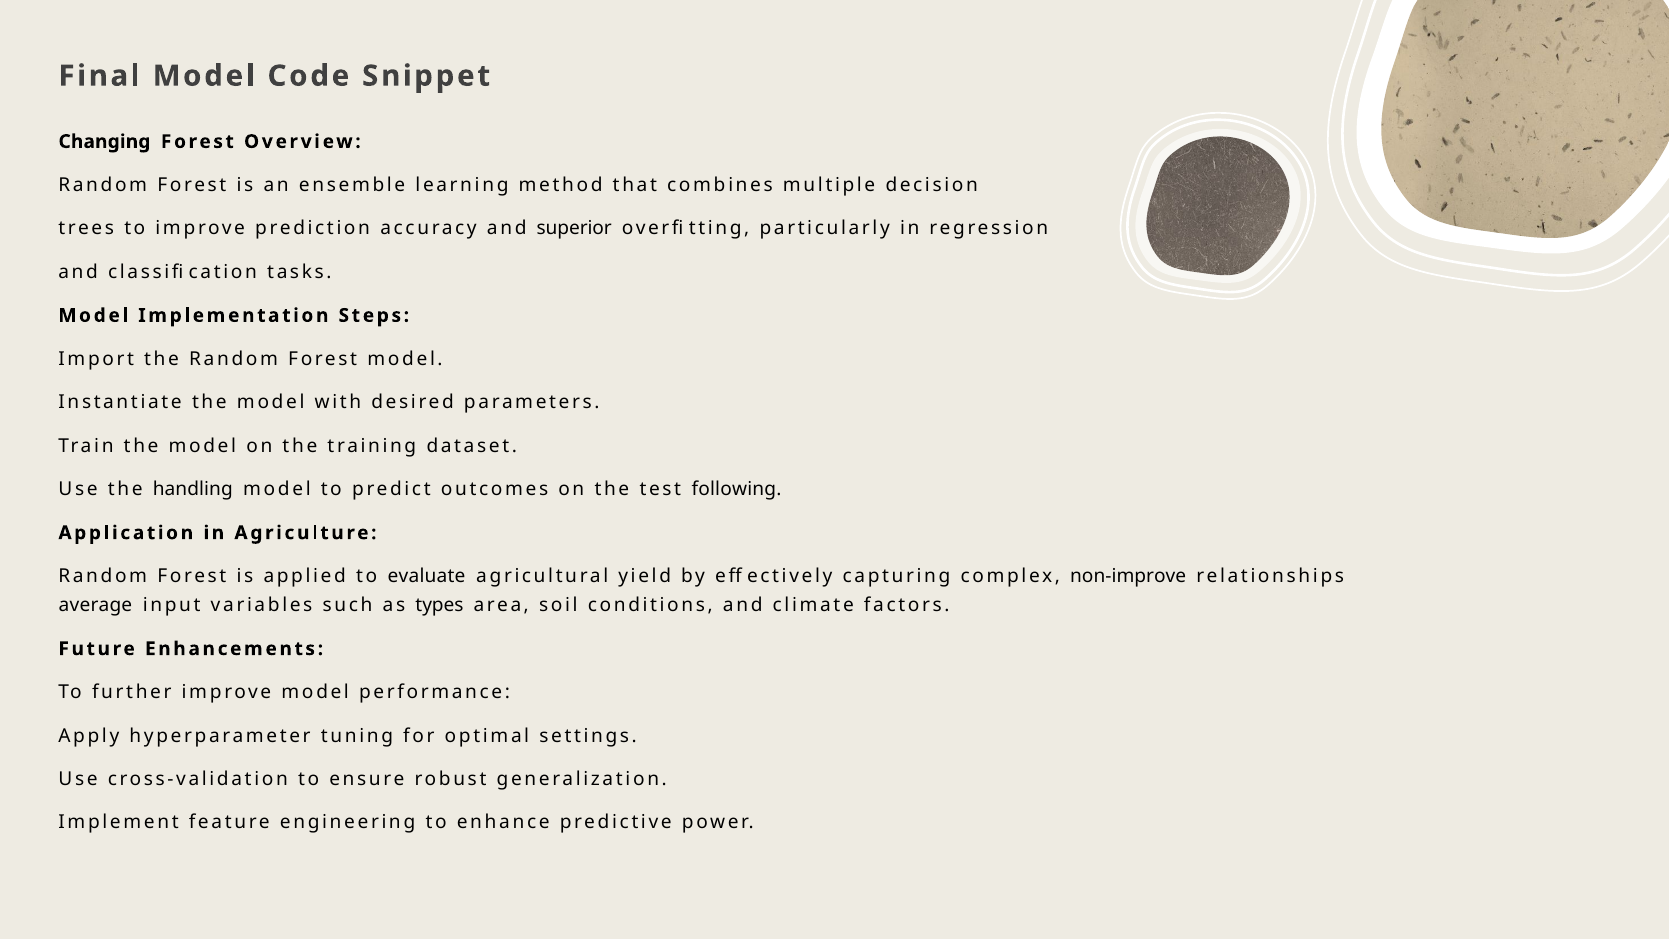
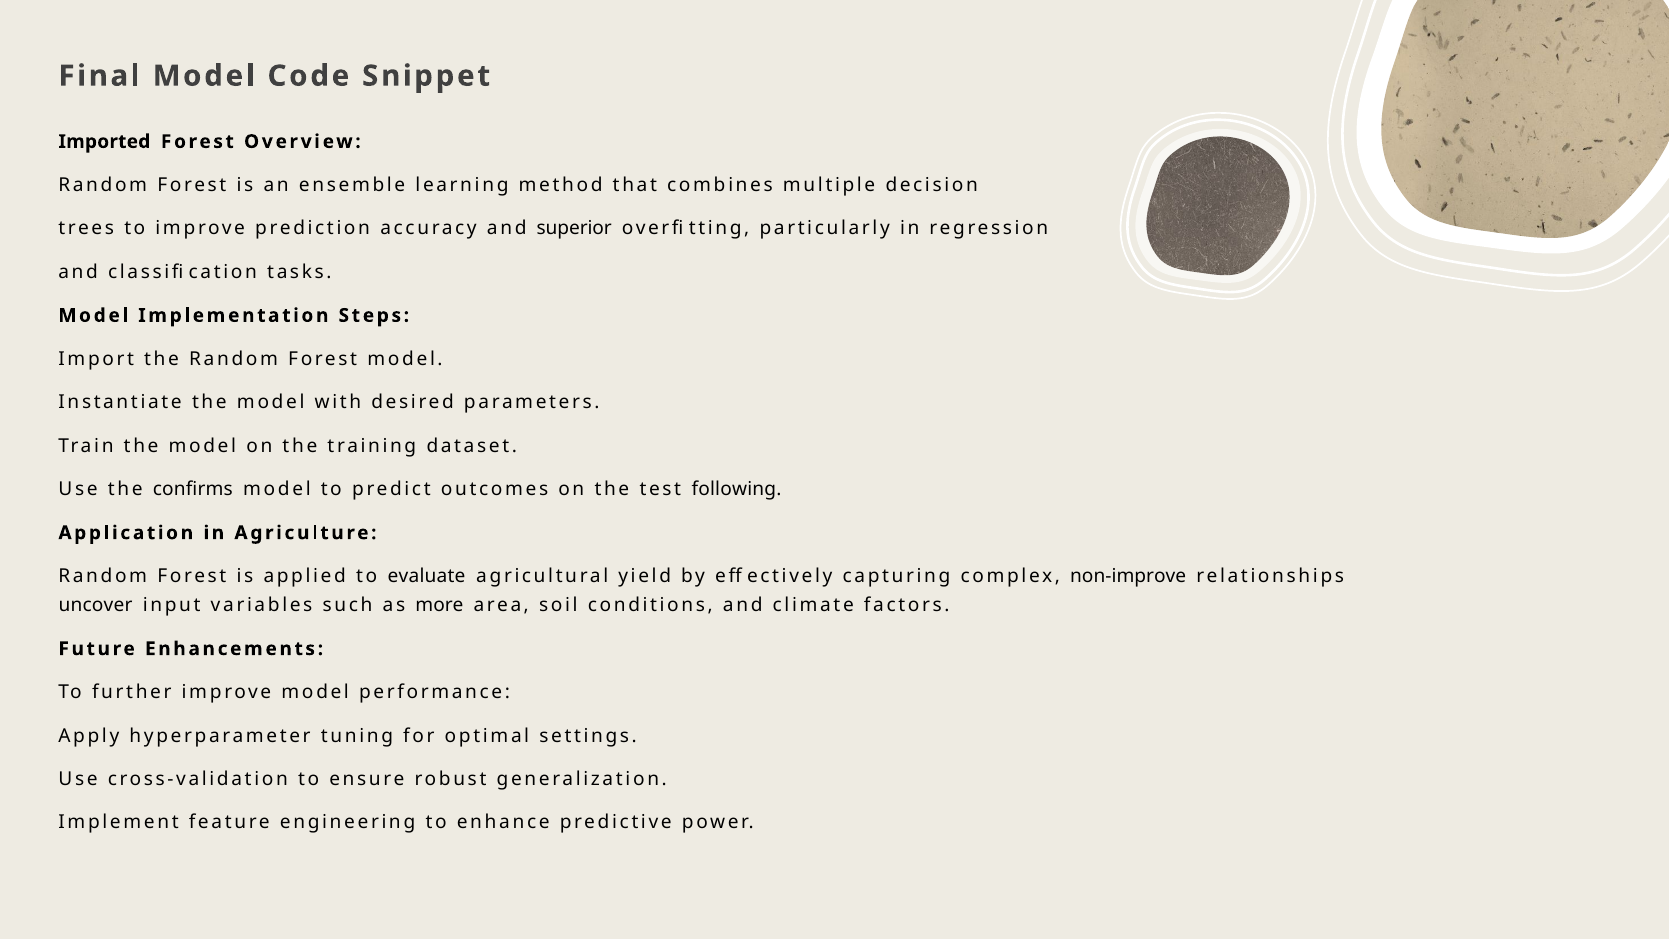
Changing: Changing -> Imported (104, 142)
handling: handling -> confirms (193, 489)
average: average -> uncover (95, 605)
types: types -> more (439, 605)
